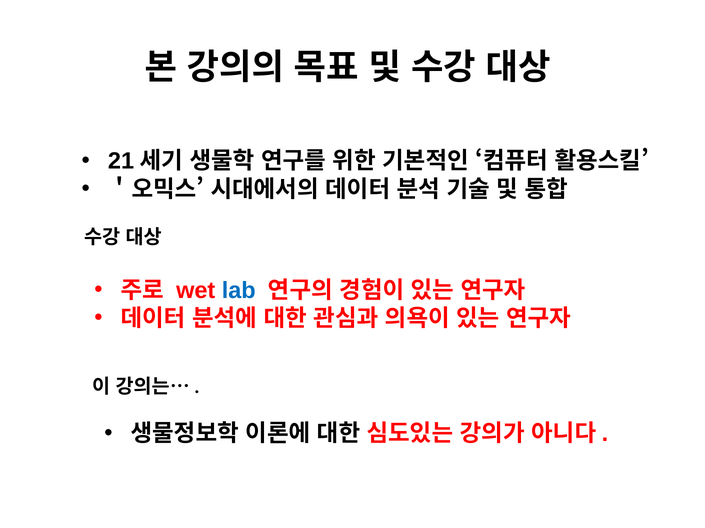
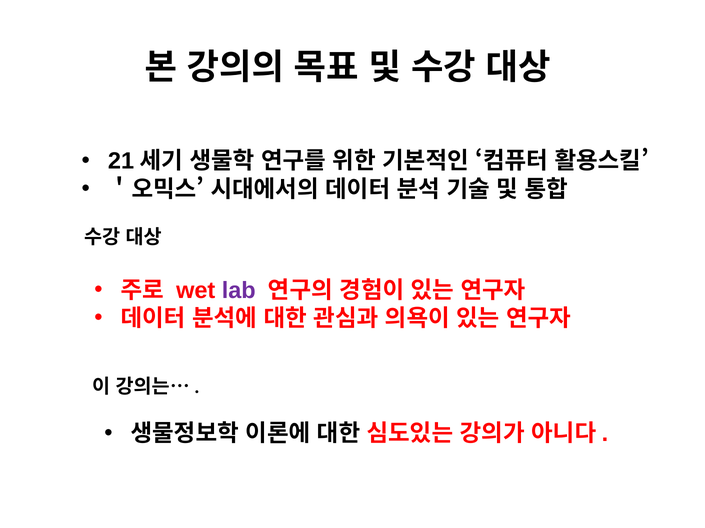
lab colour: blue -> purple (239, 291)
